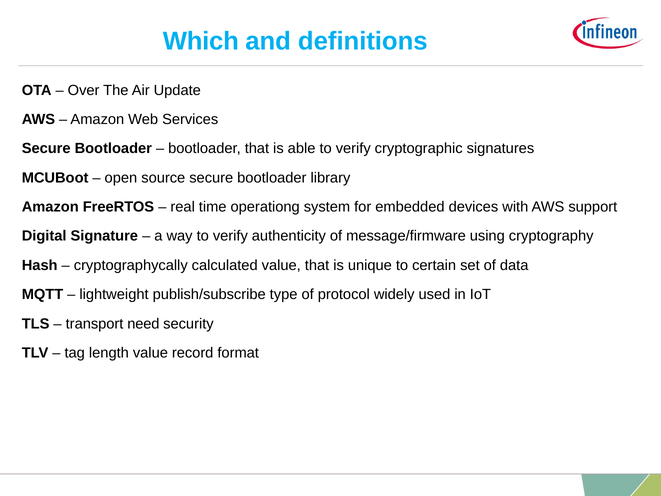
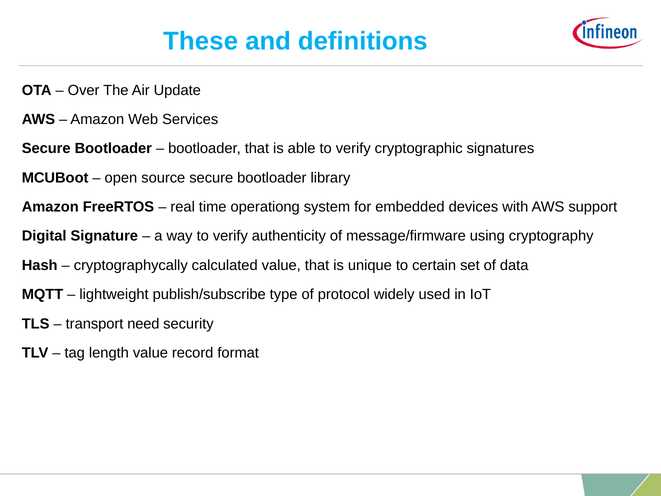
Which: Which -> These (201, 41)
